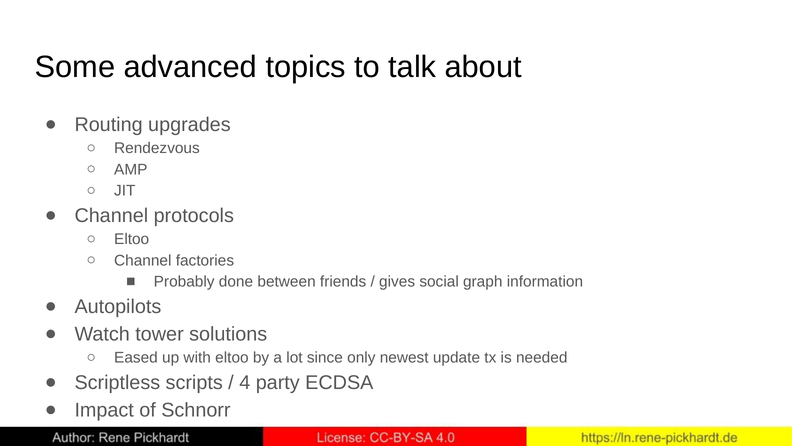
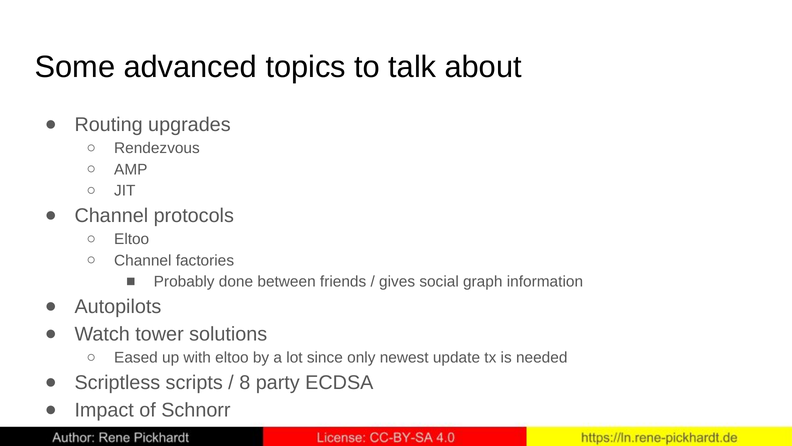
4: 4 -> 8 (245, 382)
